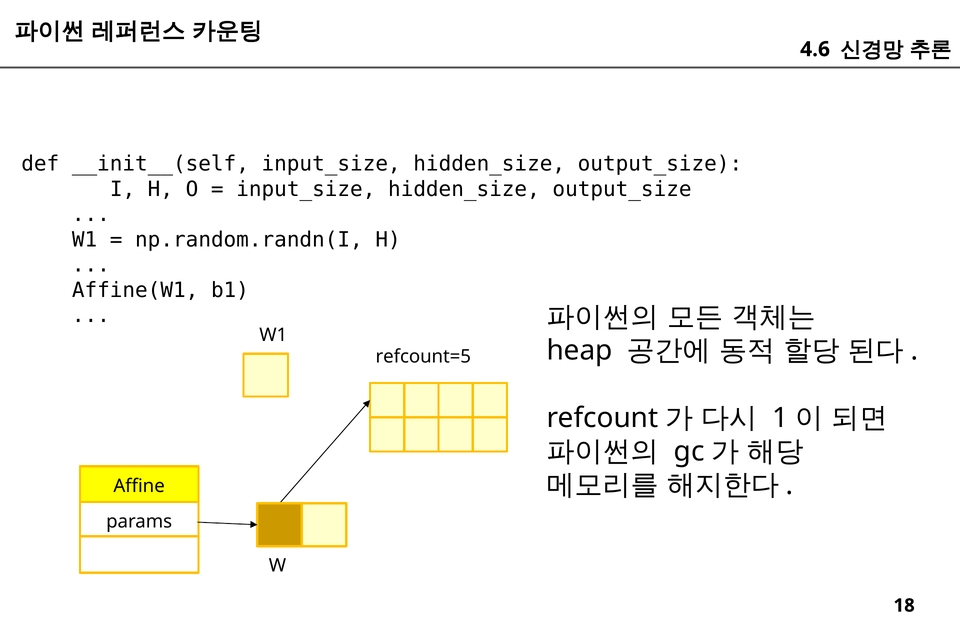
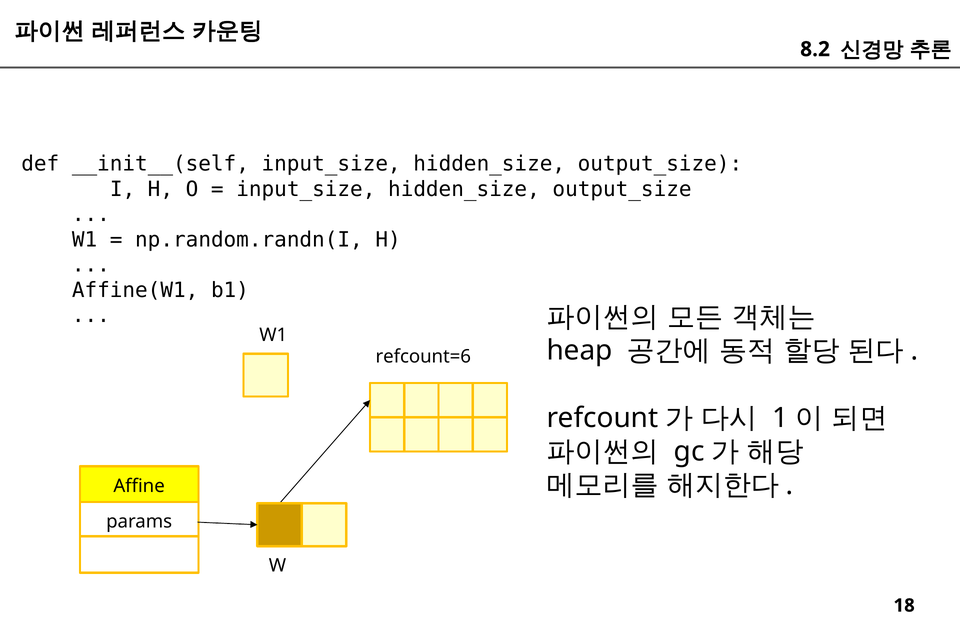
4.6: 4.6 -> 8.2 (815, 49)
refcount=5: refcount=5 -> refcount=6 (423, 357)
